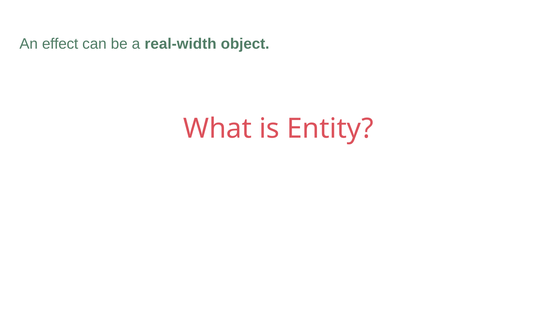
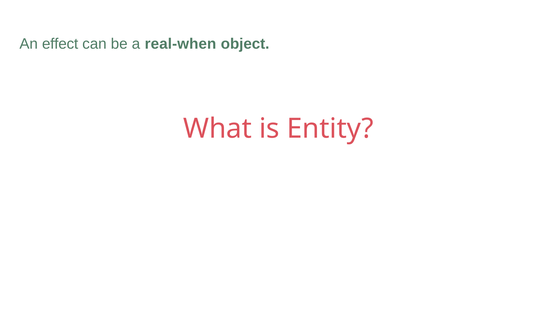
real-width: real-width -> real-when (180, 44)
